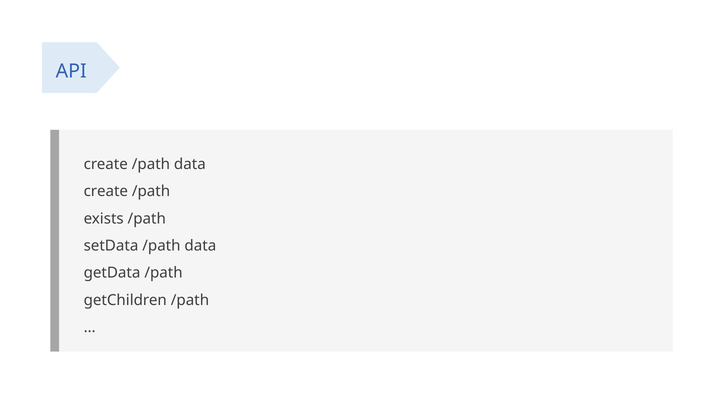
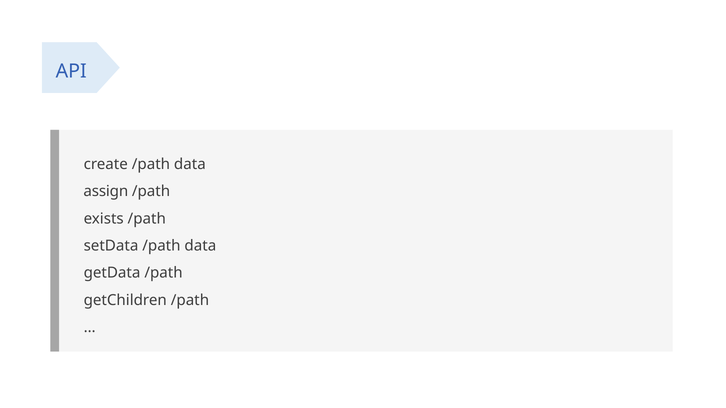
create: create -> assign (106, 192)
